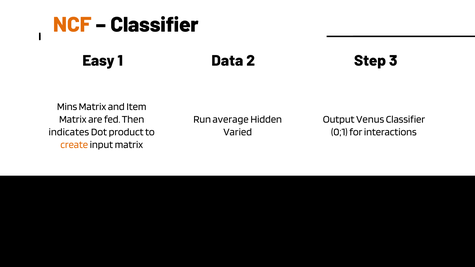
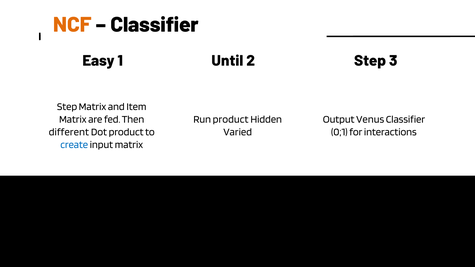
Data: Data -> Until (227, 61)
Mins: Mins -> Step (67, 107)
Run average: average -> product (231, 119)
indicates: indicates -> different (69, 132)
create colour: orange -> blue (74, 145)
